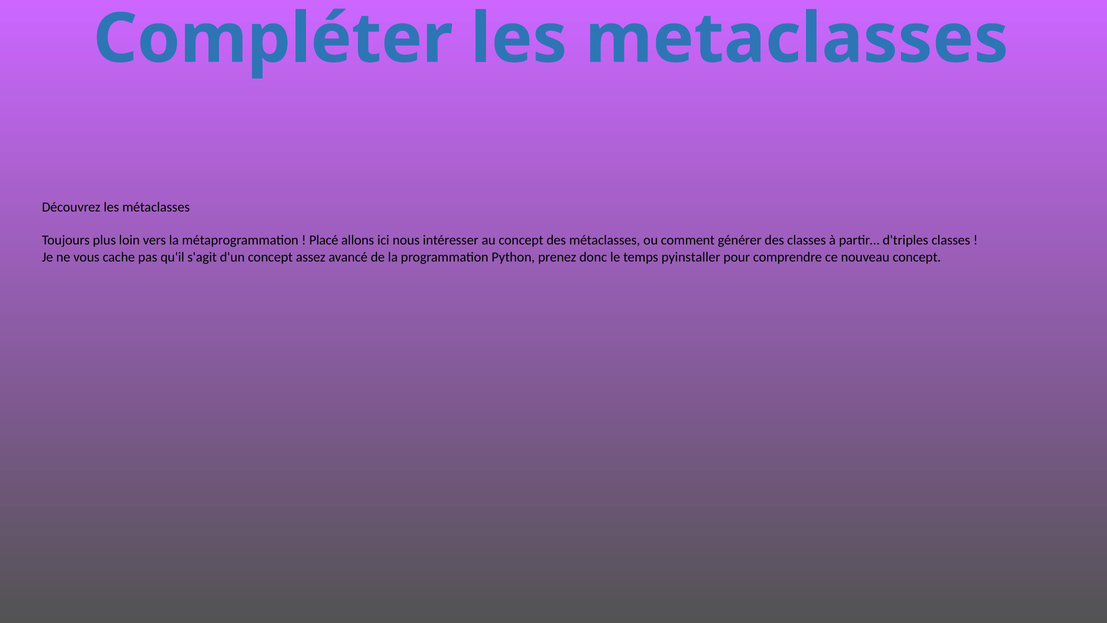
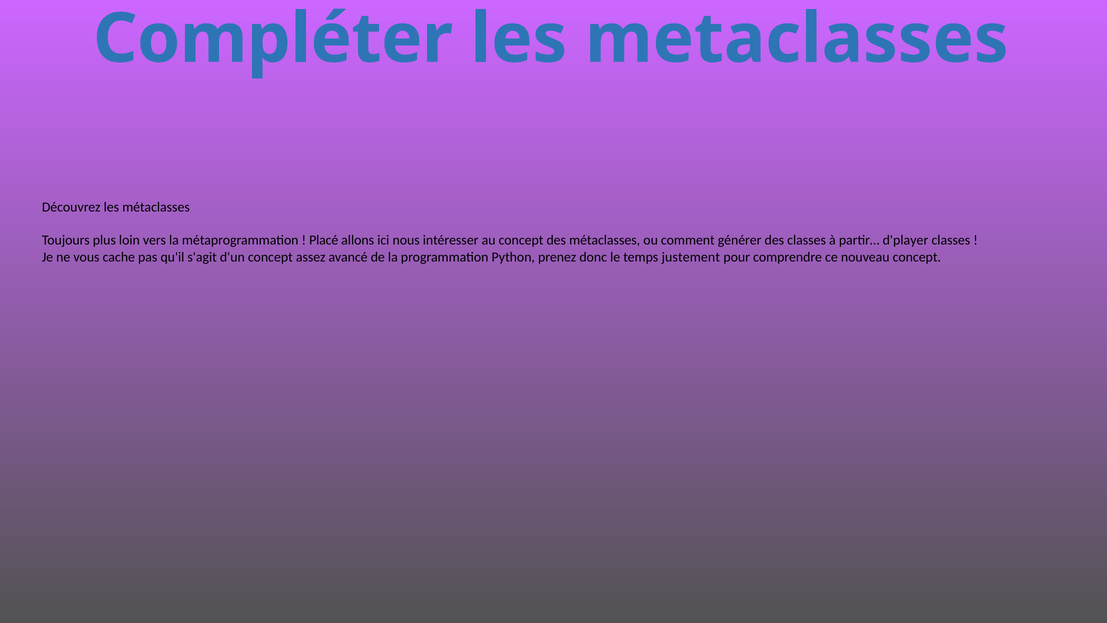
d'triples: d'triples -> d'player (906, 240)
pyinstaller: pyinstaller -> justement (691, 257)
